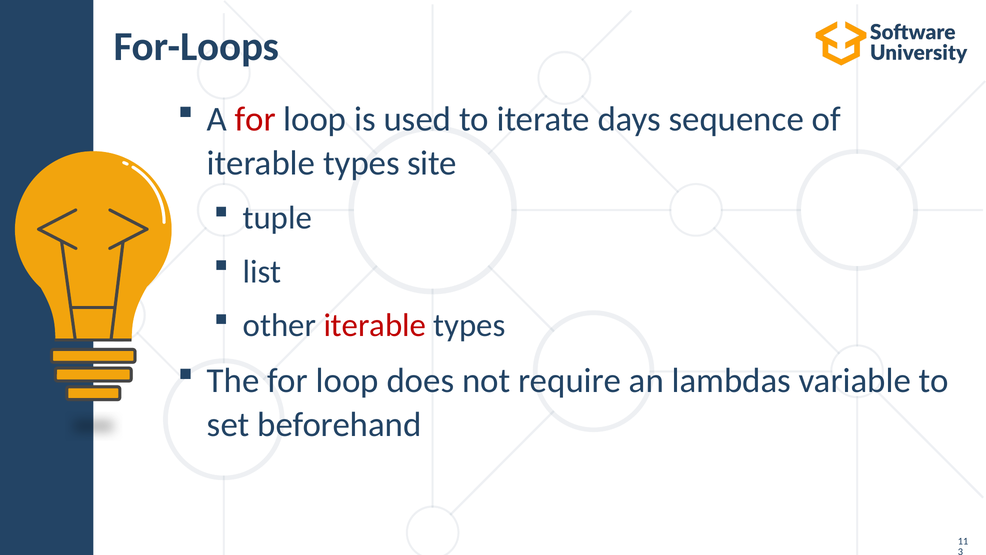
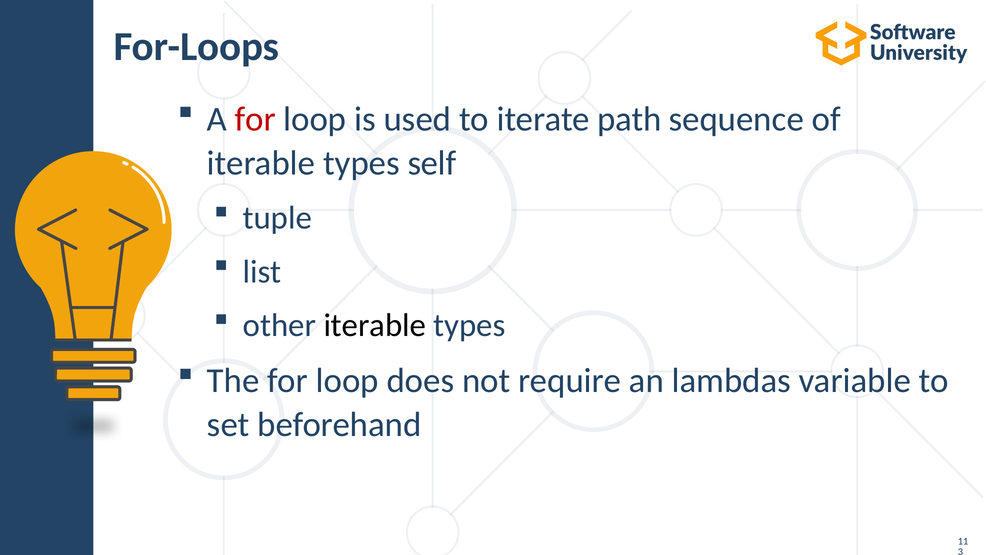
days: days -> path (629, 119)
site: site -> self (432, 163)
iterable colour: red -> black (375, 325)
